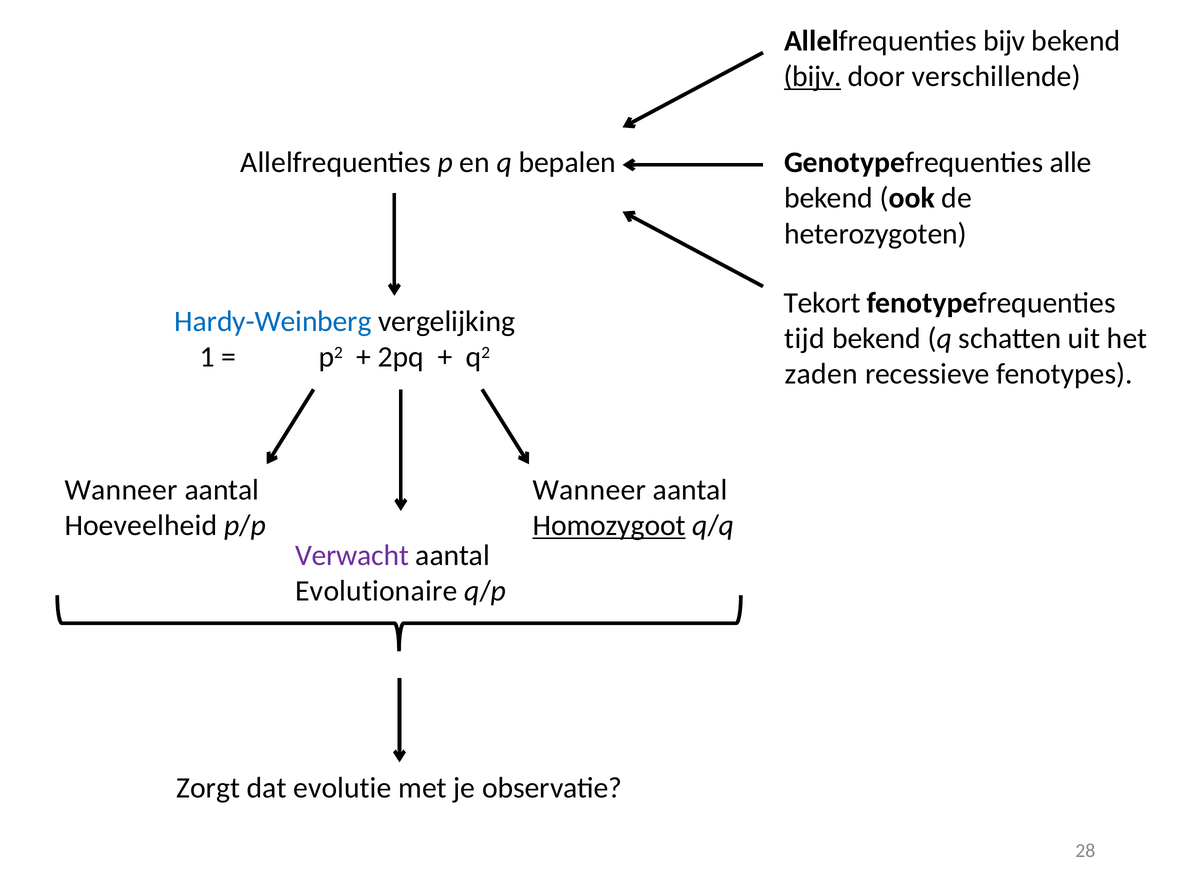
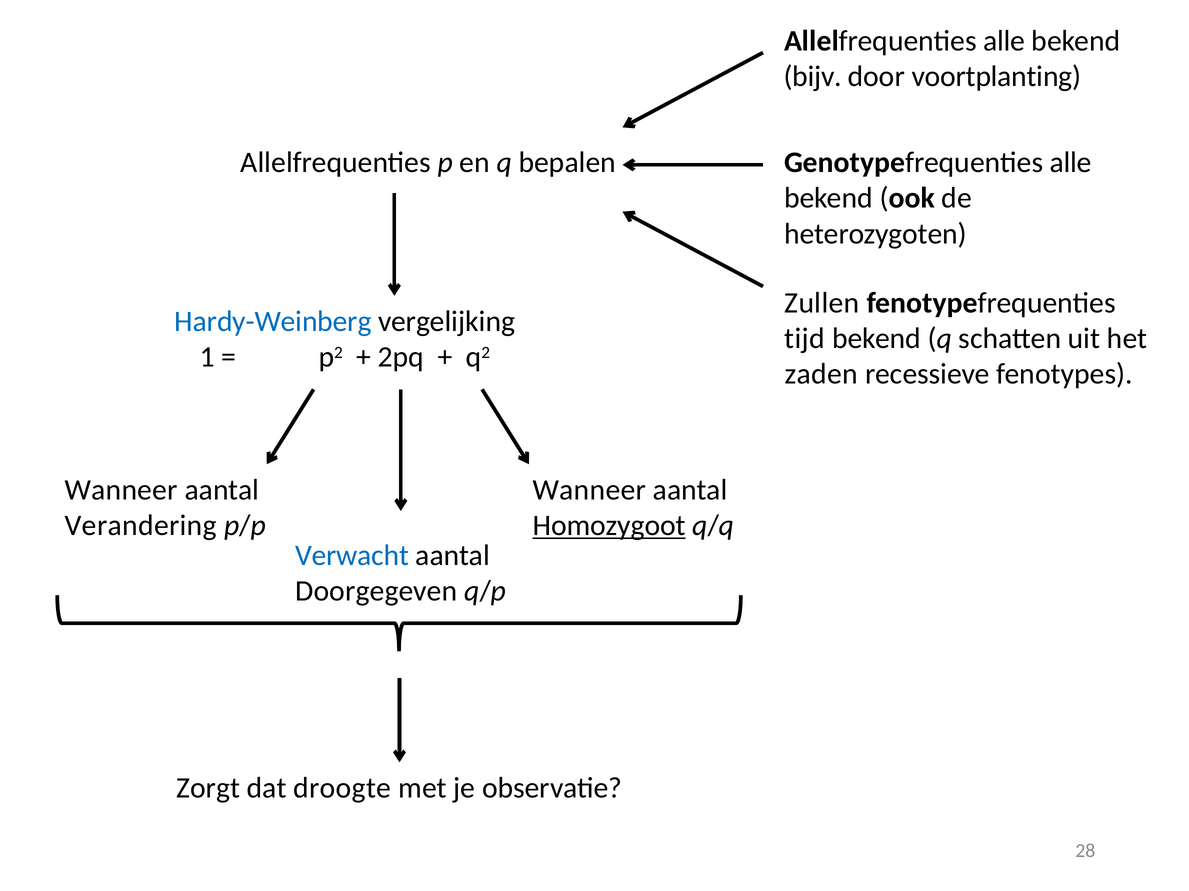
Allelfrequenties bijv: bijv -> alle (1004, 41)
bijv underline: present -> none (813, 77)
verschillende: verschillende -> voortplanting (996, 77)
Tekort: Tekort -> Zullen (822, 303)
Hoeveelheid: Hoeveelheid -> Verandering (141, 526)
Verwacht colour: purple -> blue (352, 556)
Evolutionaire: Evolutionaire -> Doorgegeven (376, 592)
evolutie: evolutie -> droogte (342, 789)
